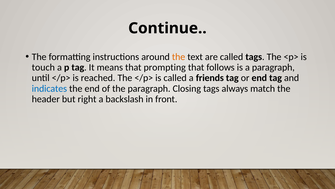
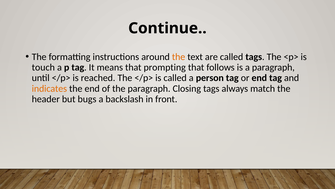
friends: friends -> person (210, 78)
indicates colour: blue -> orange (49, 88)
right: right -> bugs (87, 99)
